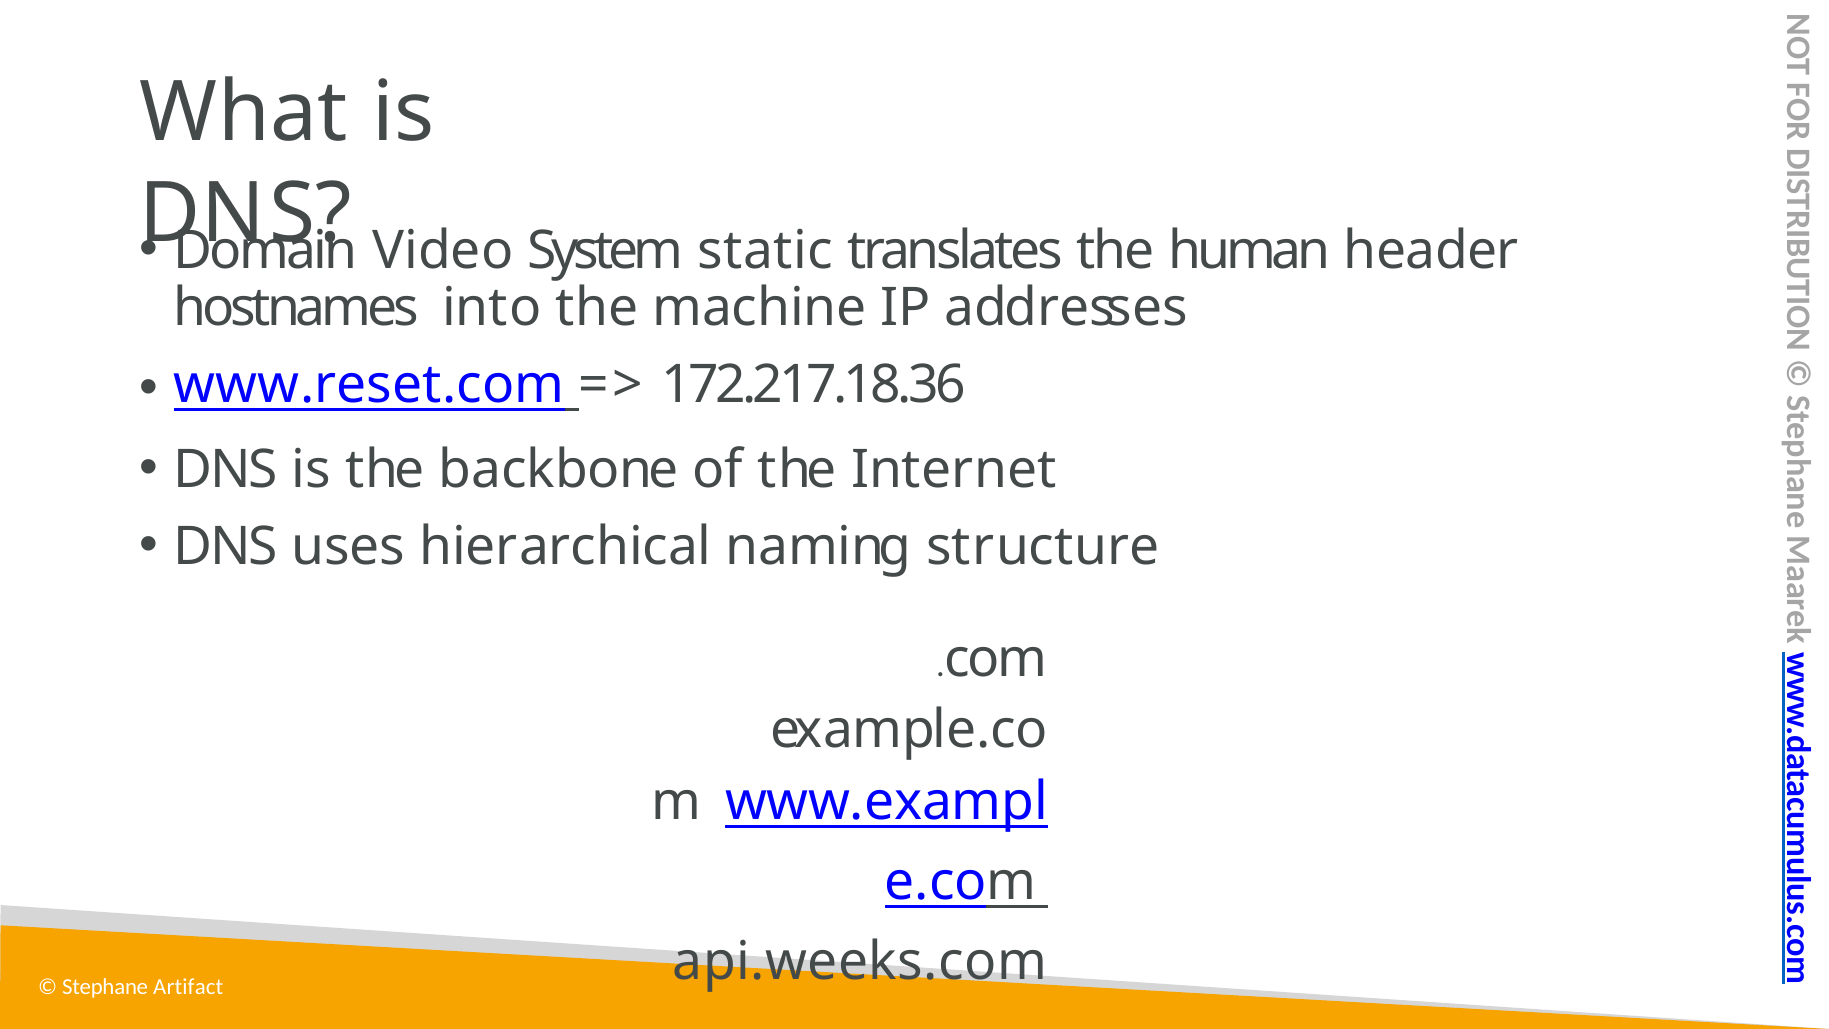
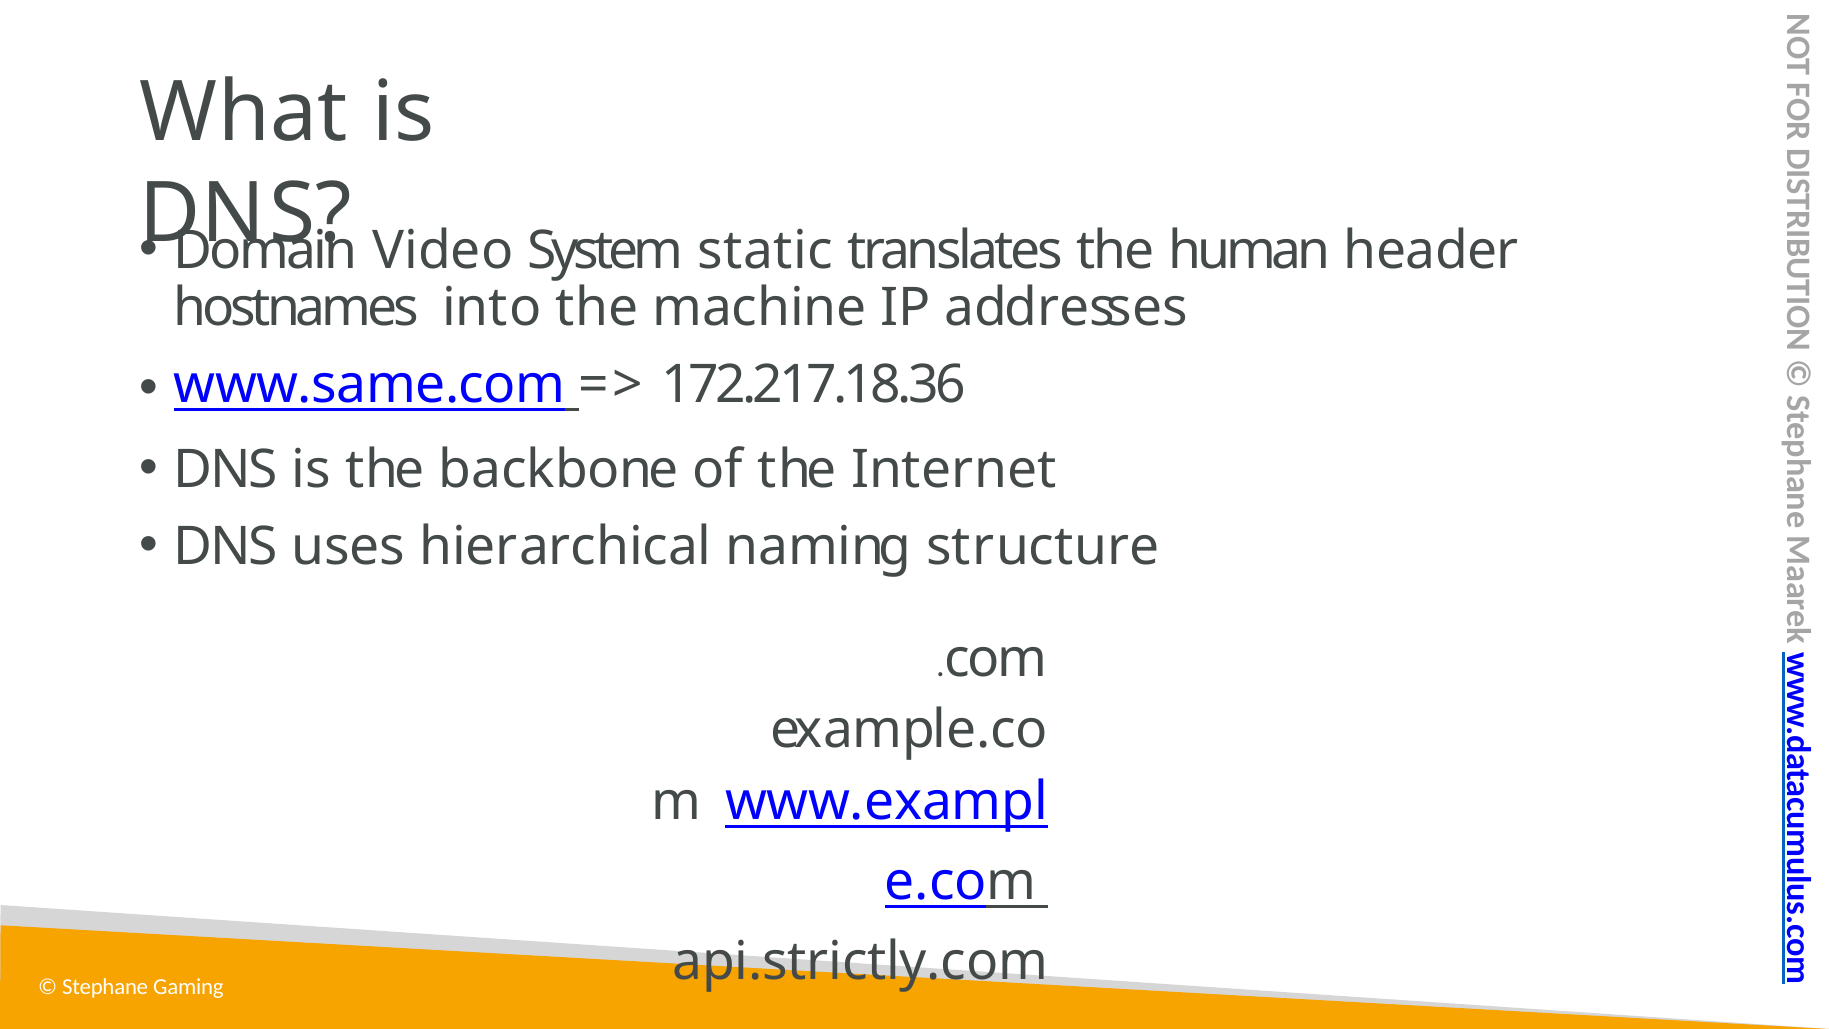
www.reset.com: www.reset.com -> www.same.com (370, 385)
api.weeks.com: api.weeks.com -> api.strictly.com (860, 962)
Artifact: Artifact -> Gaming (188, 986)
